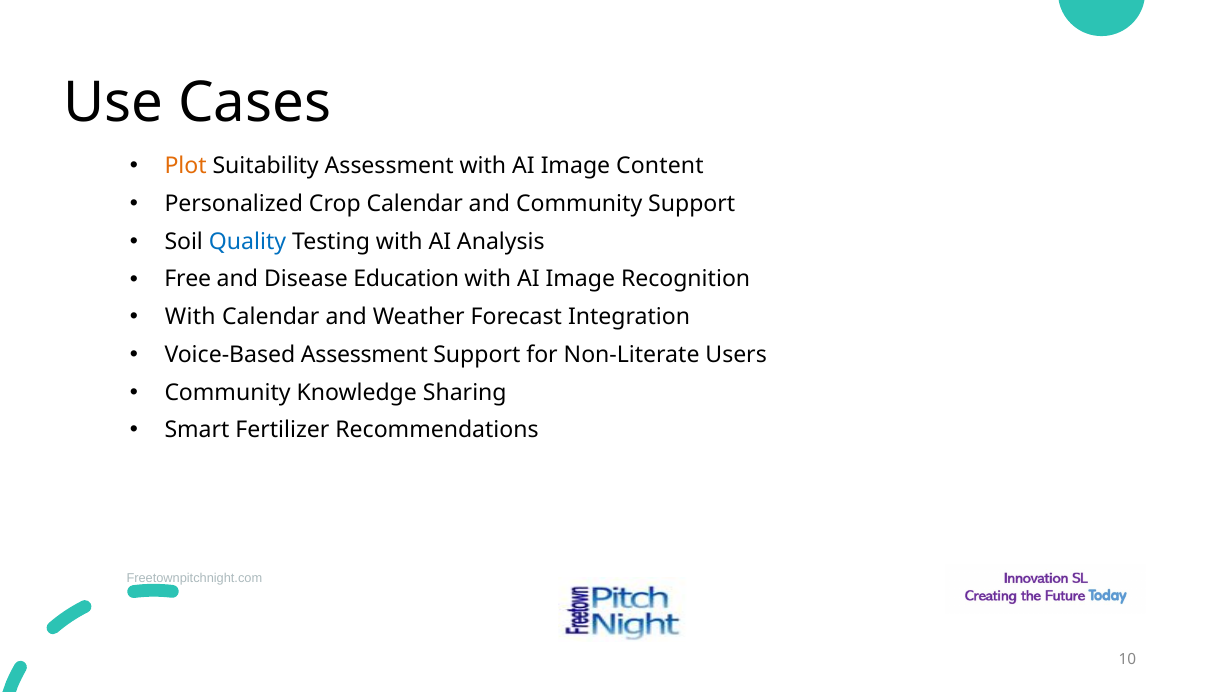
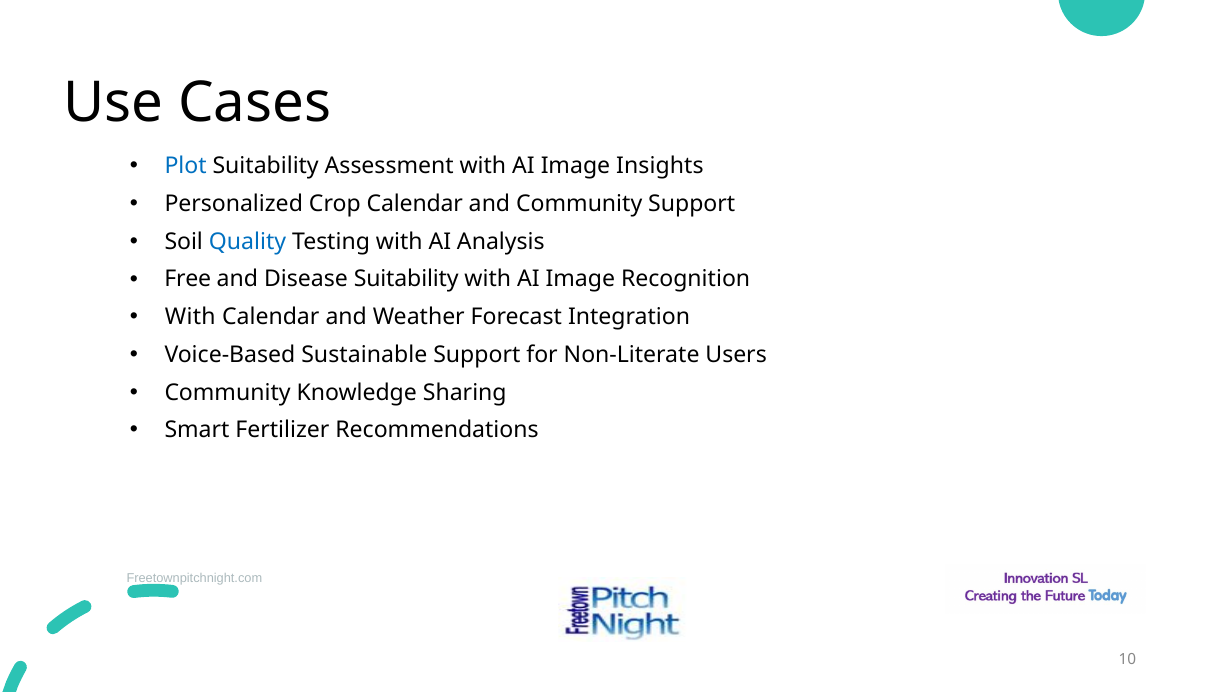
Plot colour: orange -> blue (186, 166)
Content: Content -> Insights (660, 166)
Disease Education: Education -> Suitability (406, 279)
Voice-Based Assessment: Assessment -> Sustainable (364, 355)
